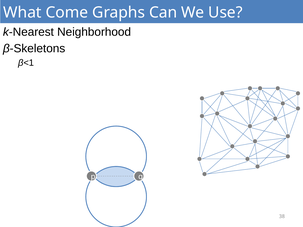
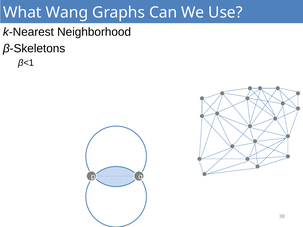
Come: Come -> Wang (67, 13)
